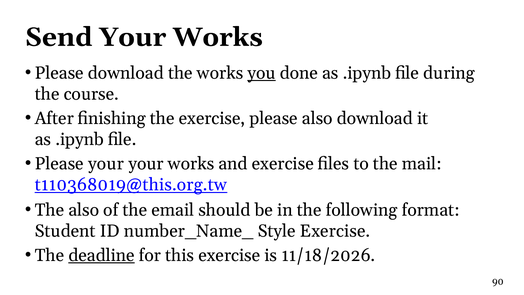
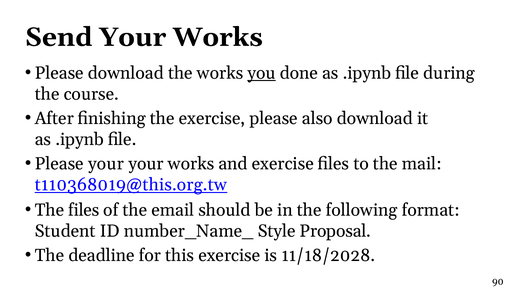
The also: also -> files (84, 210)
Style Exercise: Exercise -> Proposal (335, 231)
deadline underline: present -> none (102, 255)
11/18/2026: 11/18/2026 -> 11/18/2028 (328, 255)
